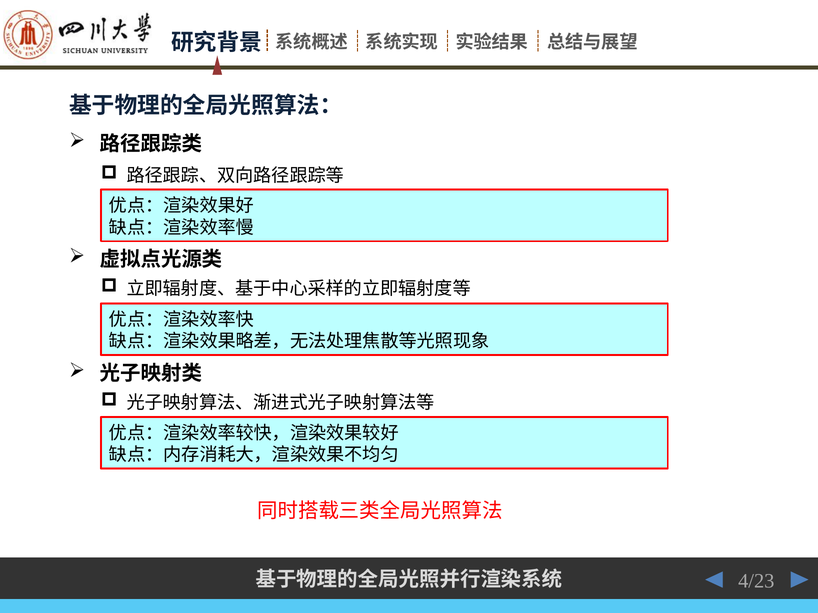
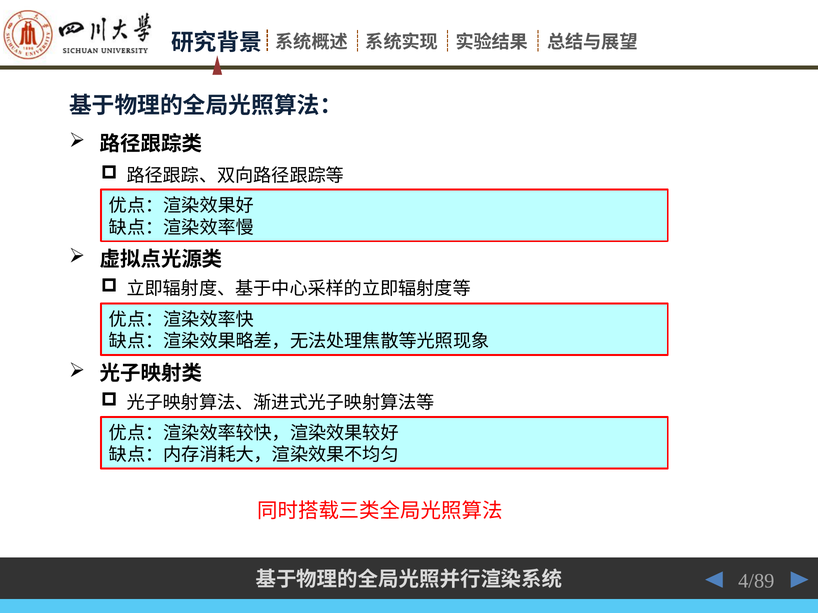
4/23: 4/23 -> 4/89 (756, 581)
